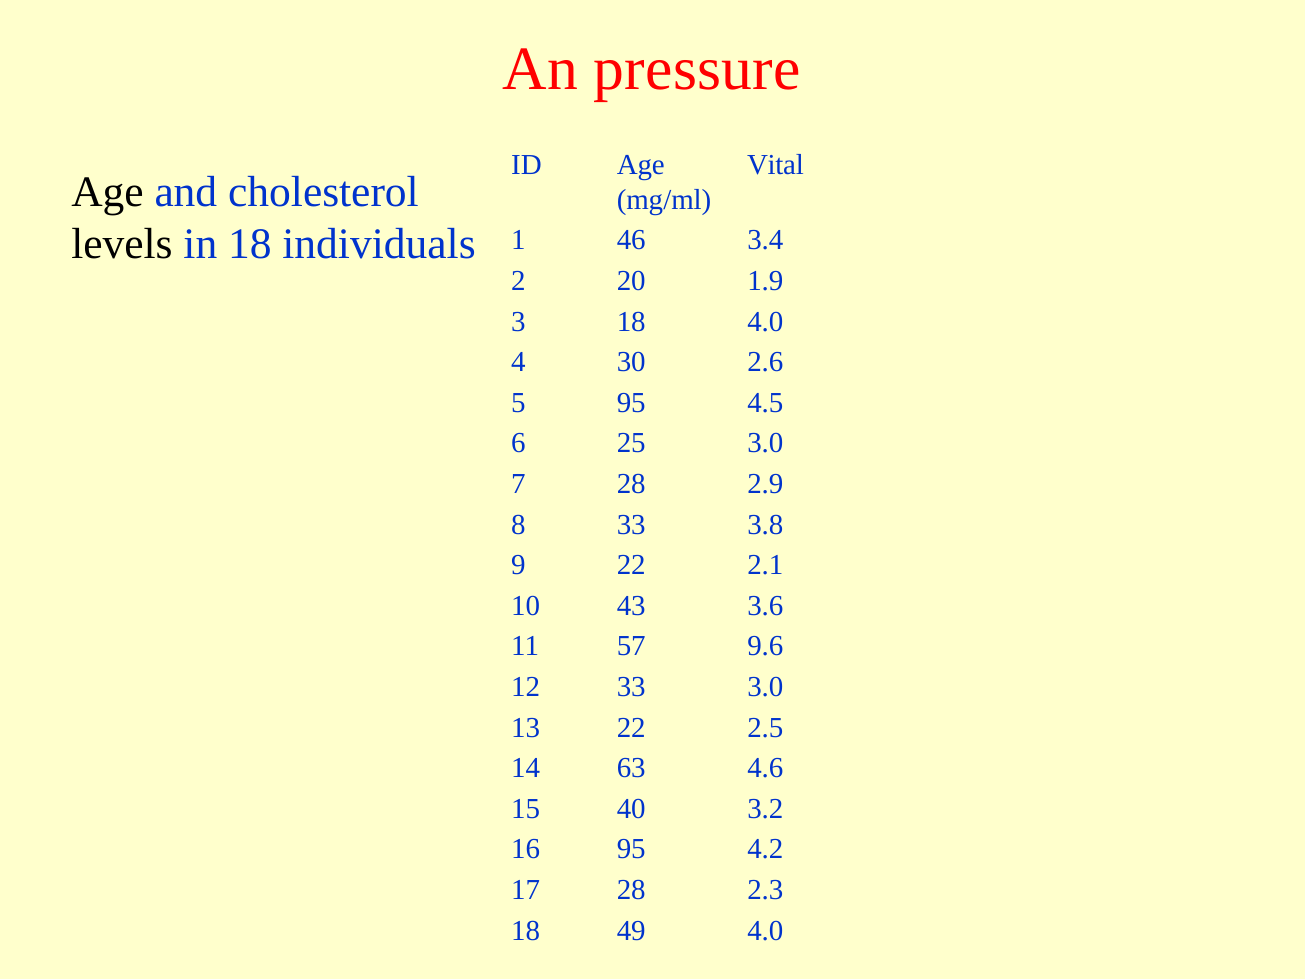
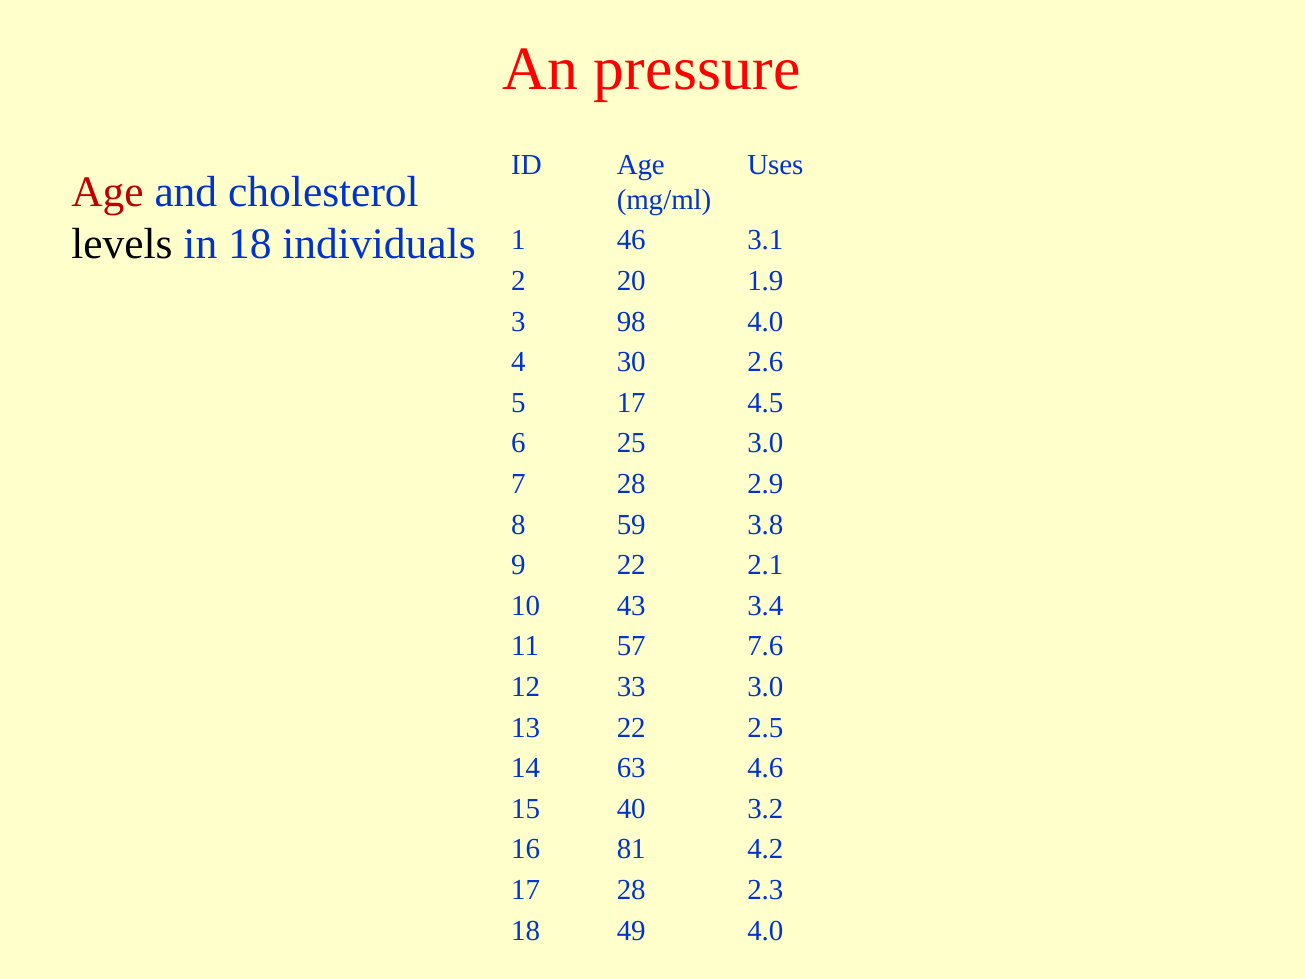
Vital: Vital -> Uses (775, 165)
Age colour: black -> red (107, 192)
3.4: 3.4 -> 3.1 (765, 240)
3 18: 18 -> 98 (631, 321)
5 95: 95 -> 17 (631, 403)
8 33: 33 -> 59 (631, 524)
3.6: 3.6 -> 3.4 (765, 606)
9.6: 9.6 -> 7.6 (765, 646)
16 95: 95 -> 81 (631, 849)
